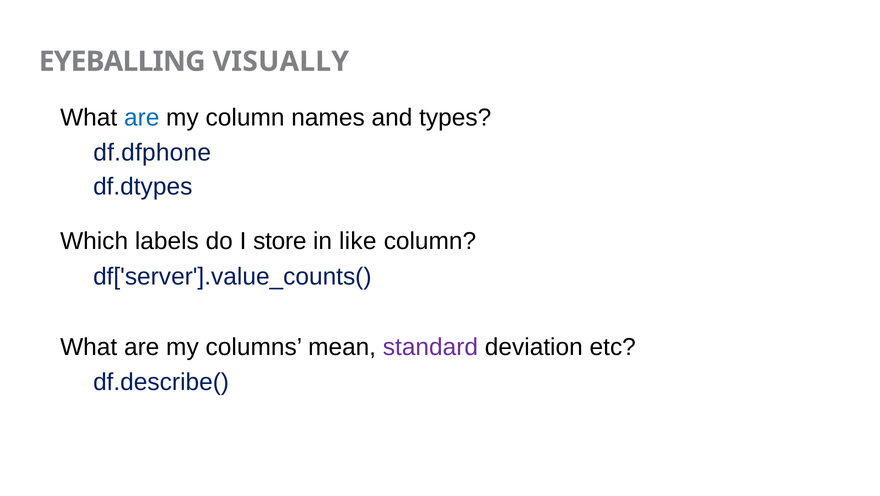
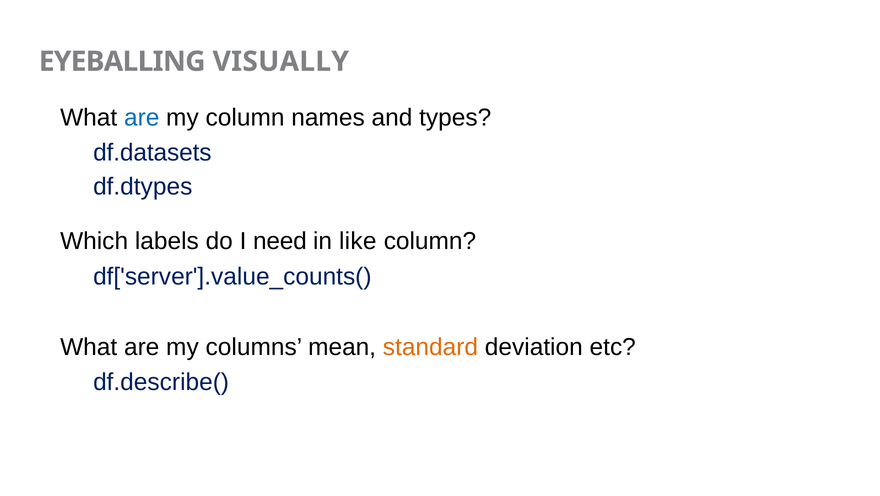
df.dfphone: df.dfphone -> df.datasets (152, 153)
store: store -> need (280, 241)
standard colour: purple -> orange (430, 347)
